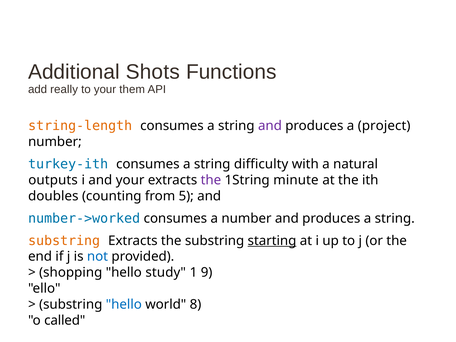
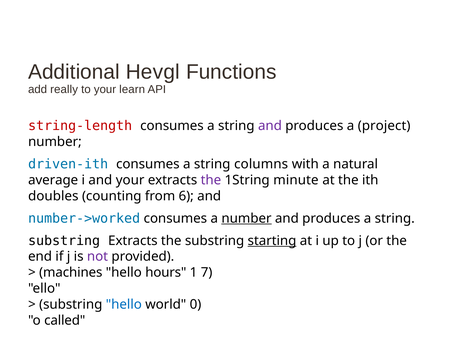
Shots: Shots -> Hevgl (153, 72)
them: them -> learn (132, 89)
string-length colour: orange -> red (80, 126)
turkey-ith: turkey-ith -> driven-ith (68, 164)
difficulty: difficulty -> columns (261, 164)
outputs: outputs -> average (53, 180)
5: 5 -> 6 (186, 196)
number underline: none -> present (246, 218)
substring colour: orange -> black (64, 241)
not colour: blue -> purple (98, 257)
shopping: shopping -> machines (71, 273)
study: study -> hours (166, 273)
9: 9 -> 7 (207, 273)
8: 8 -> 0 (196, 304)
